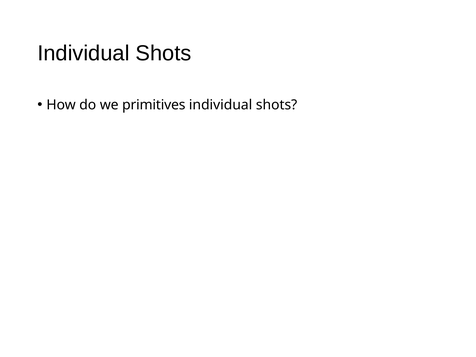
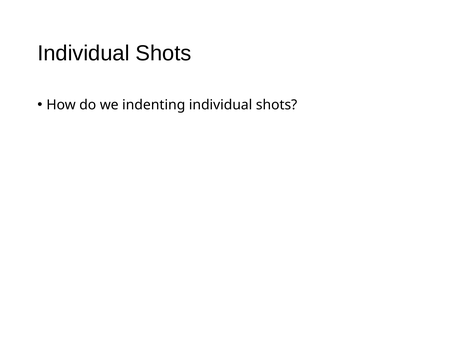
primitives: primitives -> indenting (154, 105)
